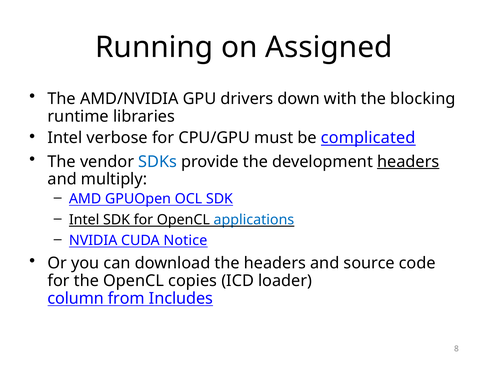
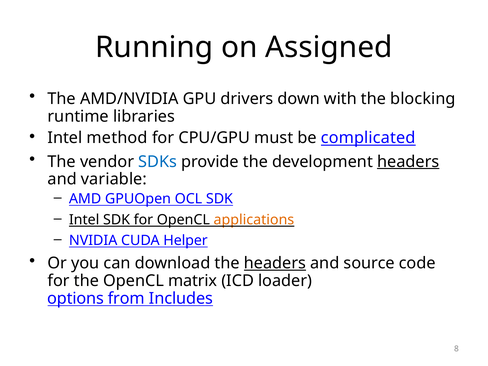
verbose: verbose -> method (117, 138)
multiply: multiply -> variable (114, 179)
applications colour: blue -> orange (254, 220)
Notice: Notice -> Helper (185, 241)
headers underline: none -> present (275, 263)
copies: copies -> matrix (193, 281)
column: column -> options (76, 298)
